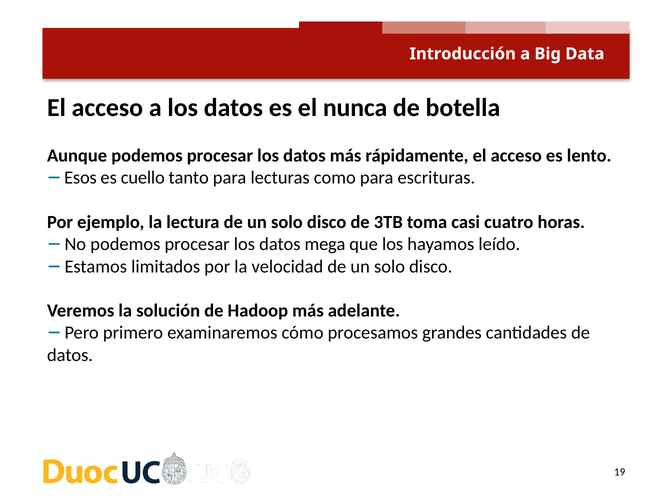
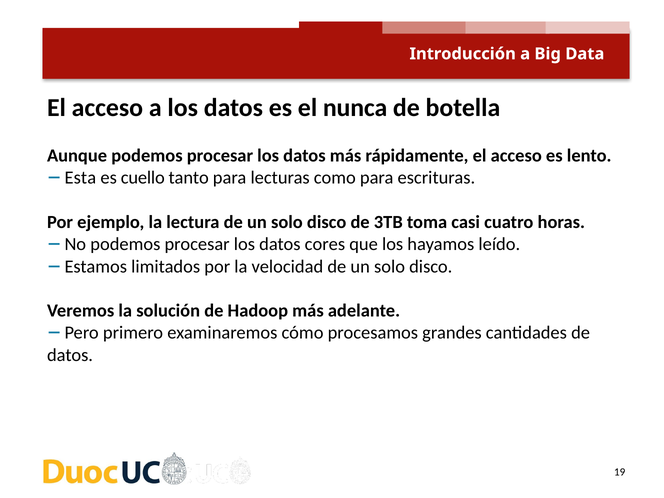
Esos: Esos -> Esta (80, 178)
mega: mega -> cores (325, 244)
